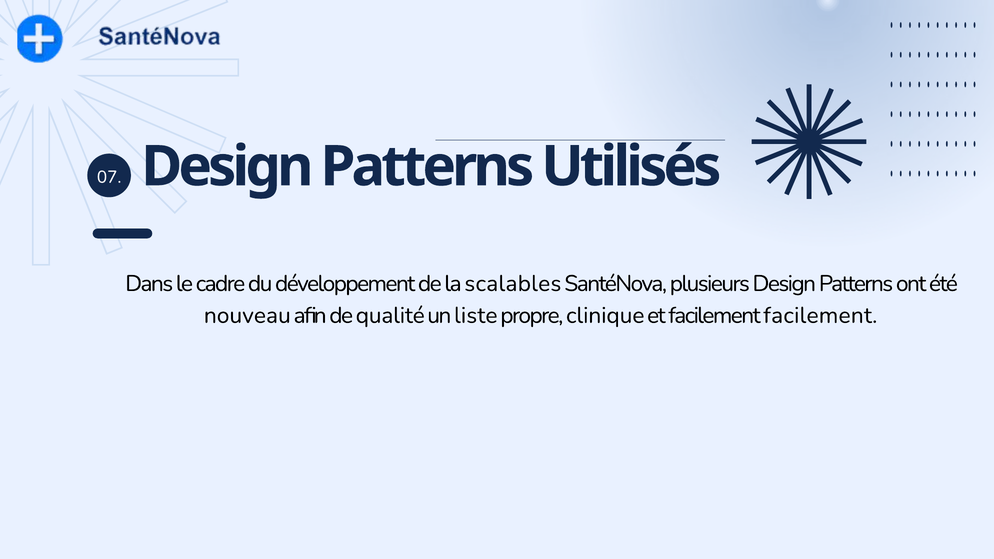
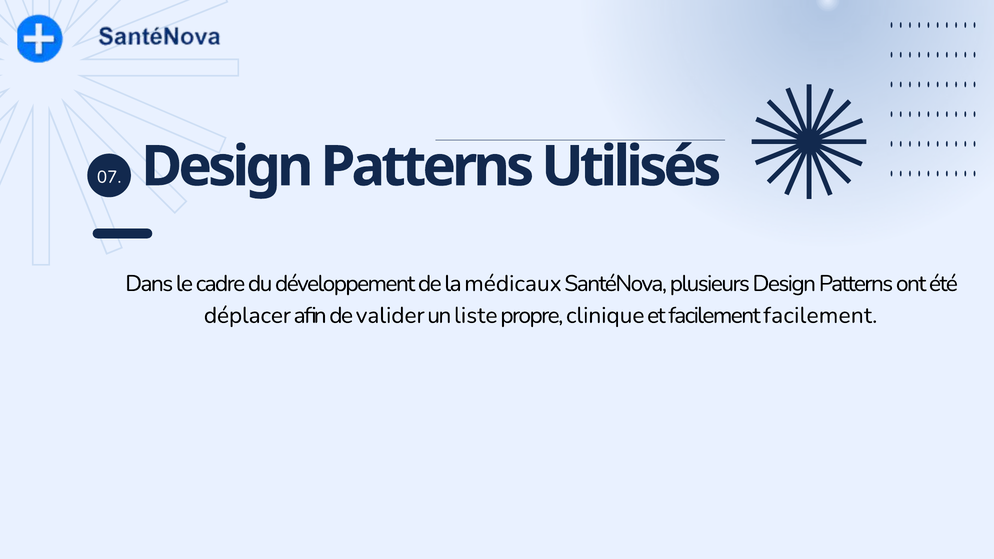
scalables: scalables -> médicaux (513, 284)
nouveau: nouveau -> déplacer (247, 315)
qualité: qualité -> valider (390, 315)
